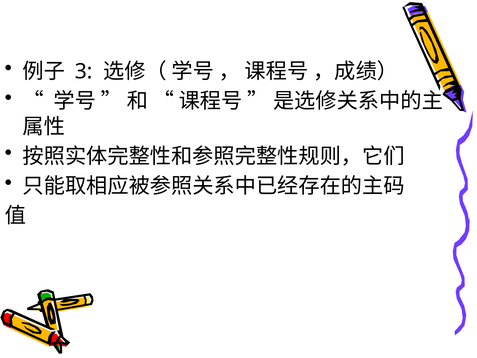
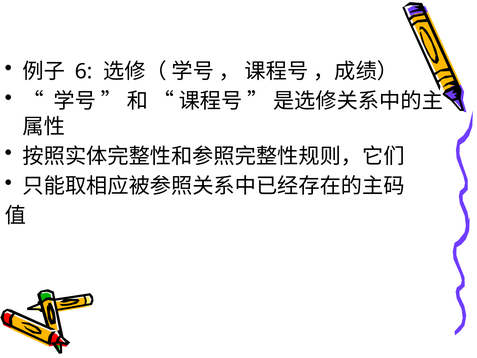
3: 3 -> 6 (84, 71)
